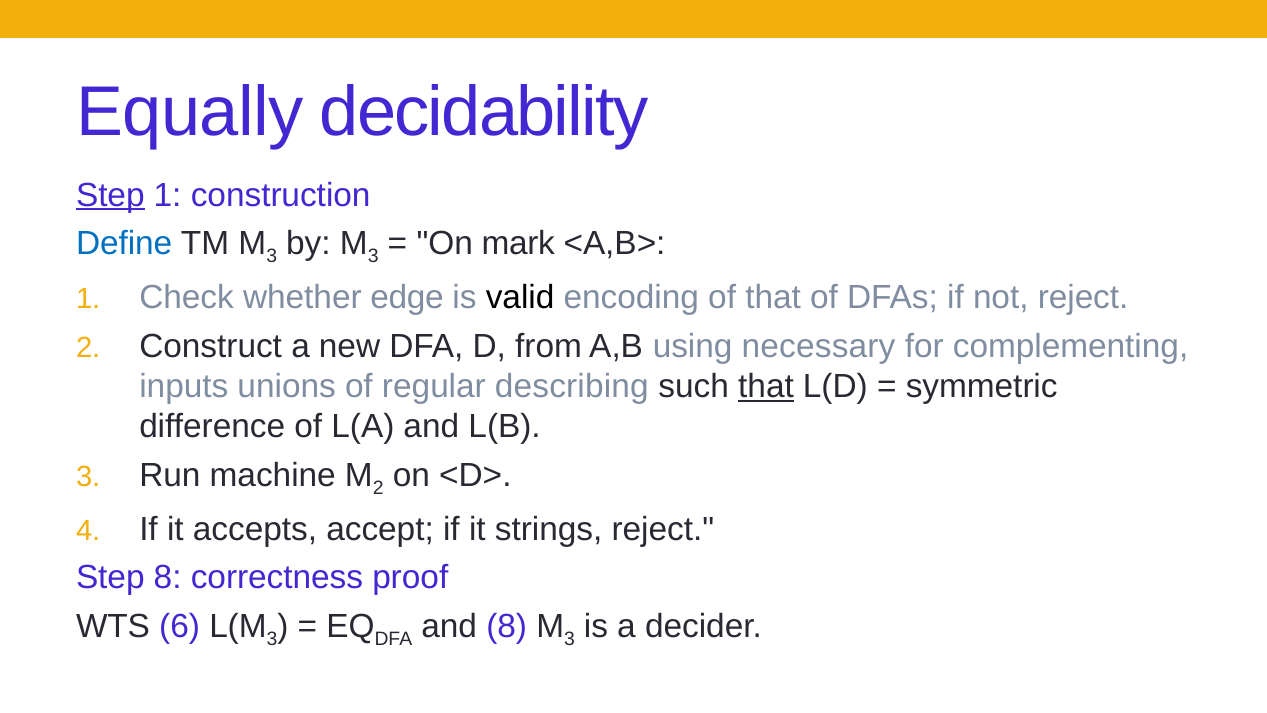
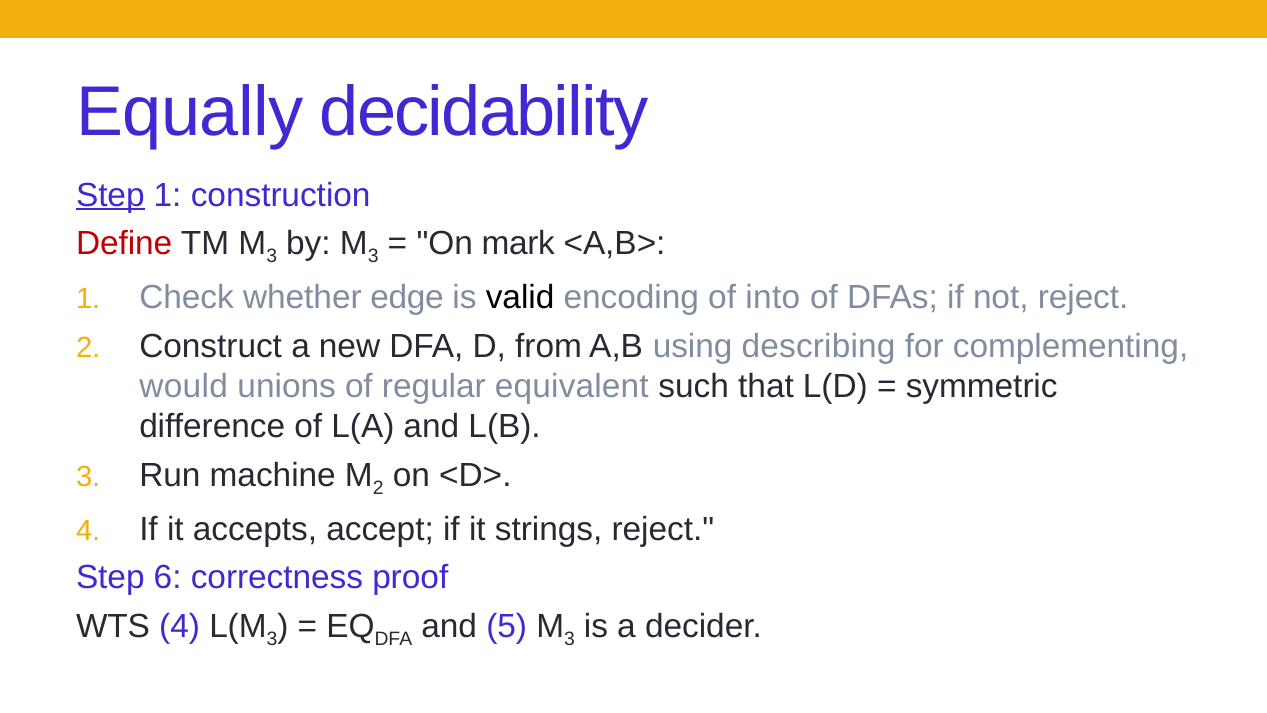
Define colour: blue -> red (124, 244)
of that: that -> into (773, 298)
necessary: necessary -> describing (819, 346)
inputs: inputs -> would (184, 386)
describing: describing -> equivalent (572, 386)
that underline: present -> none (766, 386)
Step 8: 8 -> 6 (168, 577)
WTS 6: 6 -> 4 (180, 626)
and 8: 8 -> 5 (507, 626)
